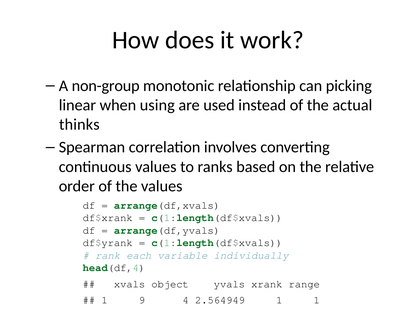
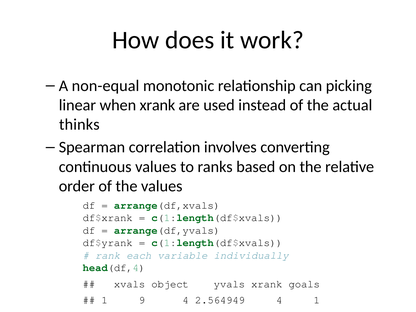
non-group: non-group -> non-equal (106, 86)
when using: using -> xrank (157, 105)
range: range -> goals (304, 284)
2.564949 1: 1 -> 4 (279, 300)
